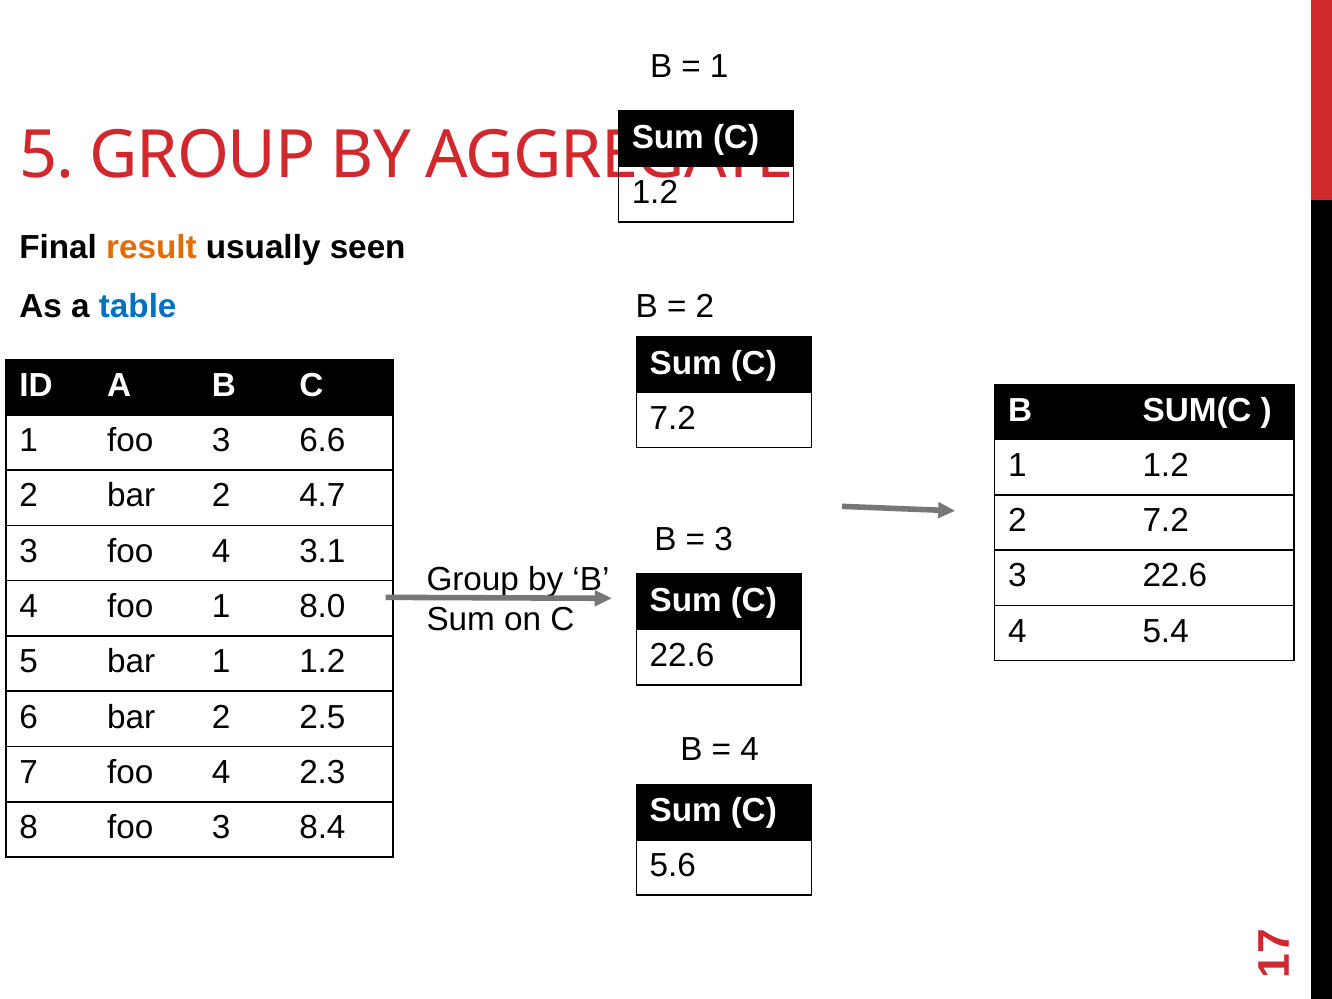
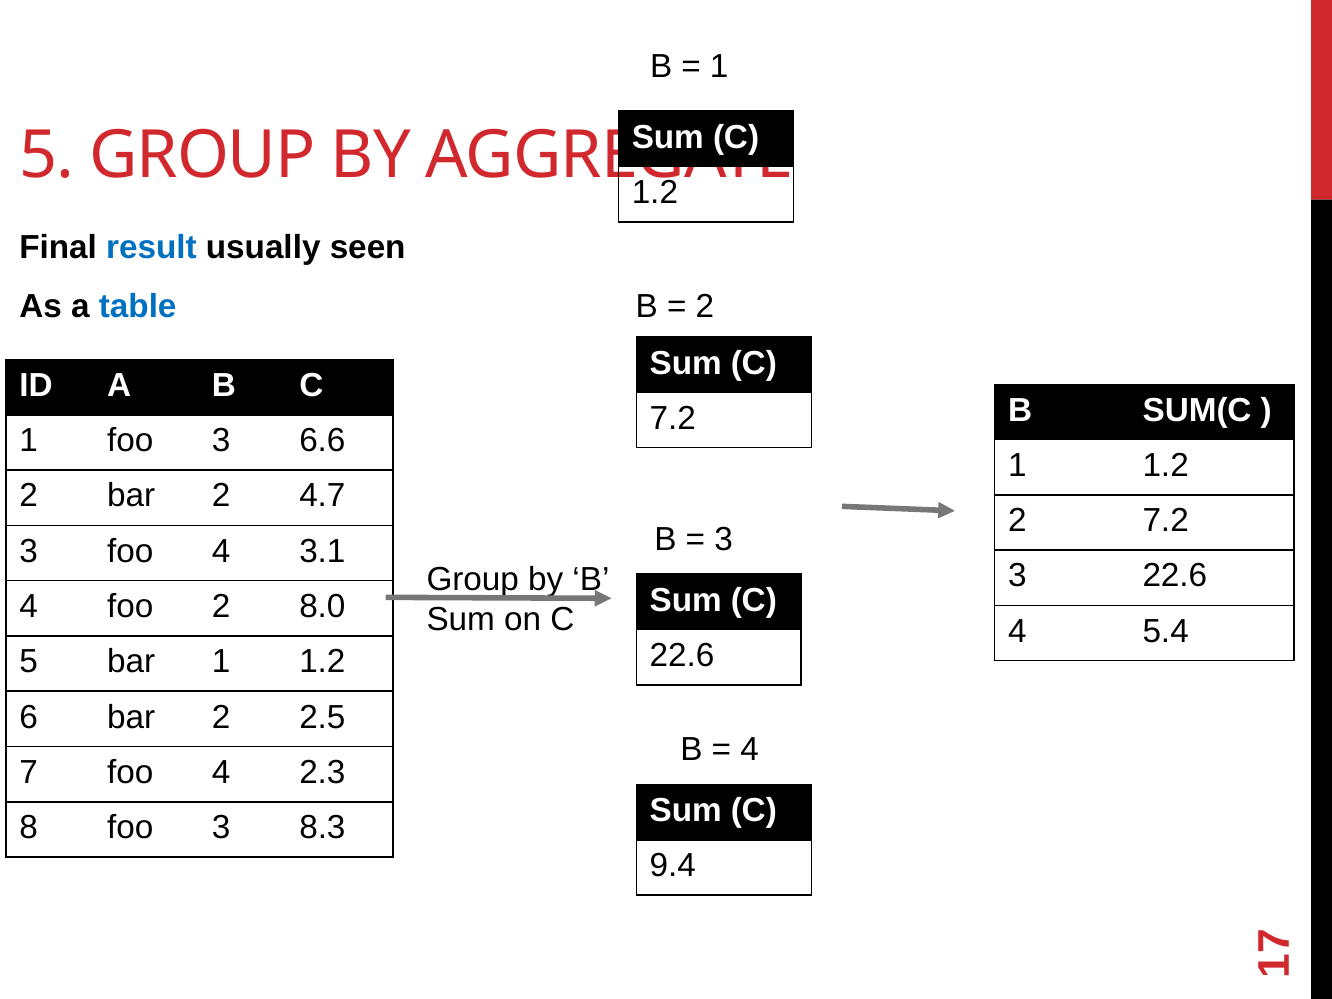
result colour: orange -> blue (151, 248)
foo 1: 1 -> 2 (221, 607)
8.4: 8.4 -> 8.3 (322, 828)
5.6: 5.6 -> 9.4 (673, 866)
